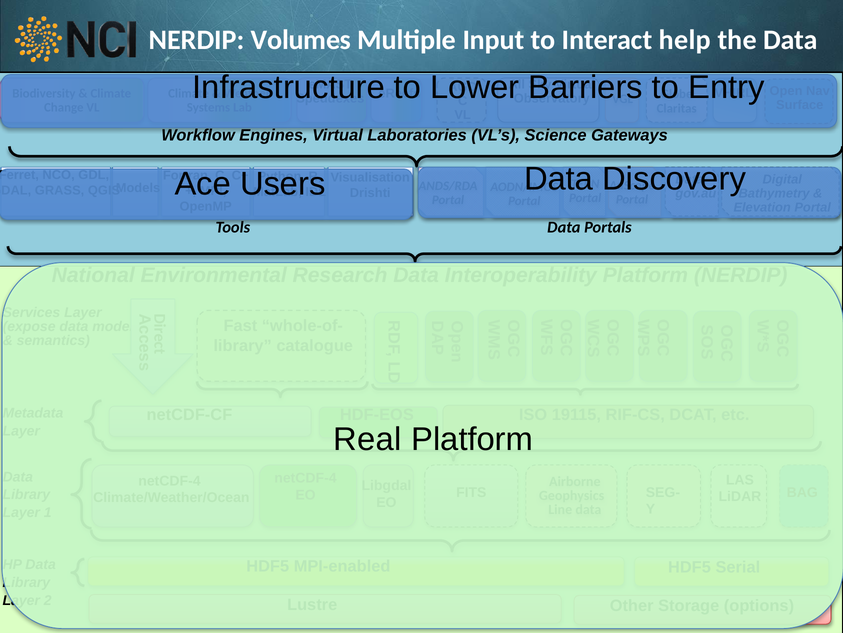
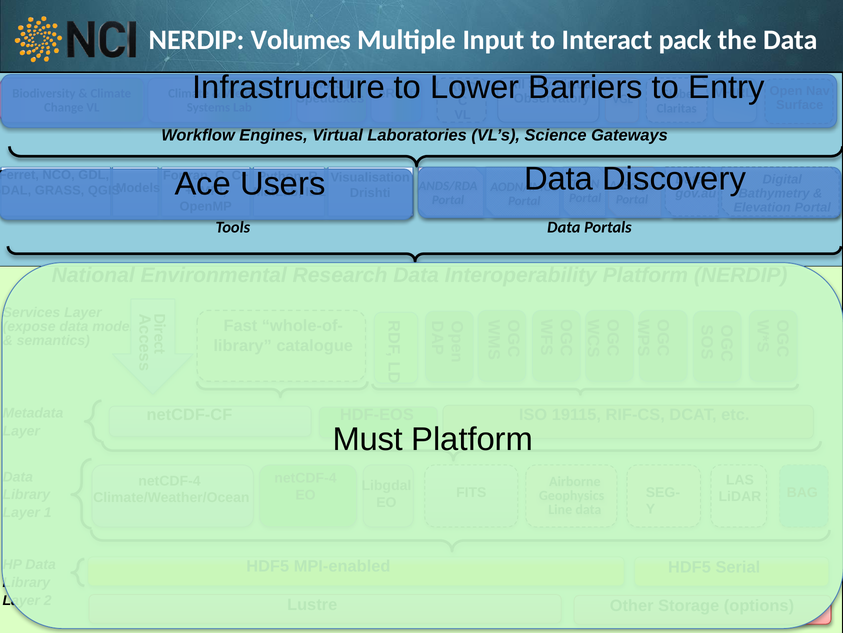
help: help -> pack (685, 40)
Real: Real -> Must (368, 439)
